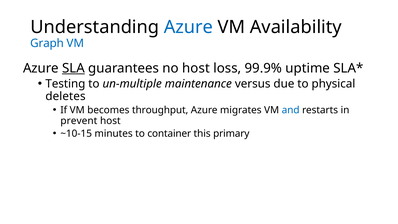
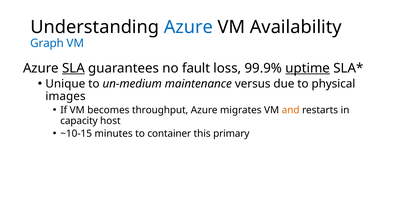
no host: host -> fault (196, 68)
uptime underline: none -> present (308, 68)
Testing: Testing -> Unique (65, 84)
un-multiple: un-multiple -> un-medium (132, 84)
deletes: deletes -> images (65, 96)
and colour: blue -> orange (291, 110)
prevent: prevent -> capacity (79, 121)
